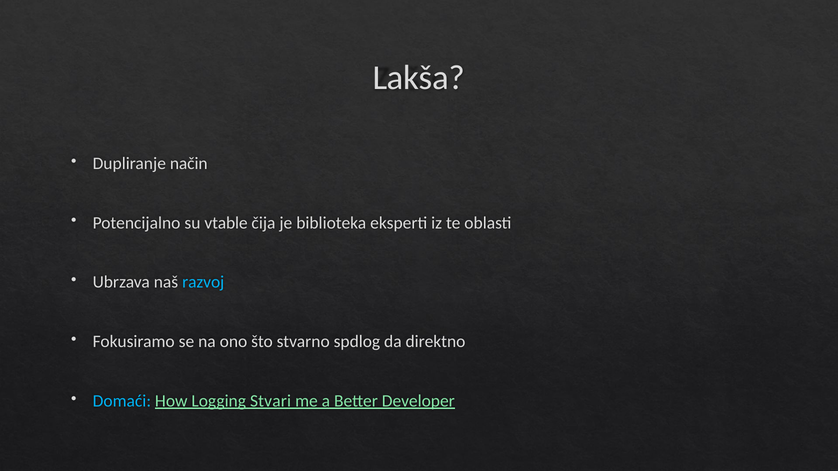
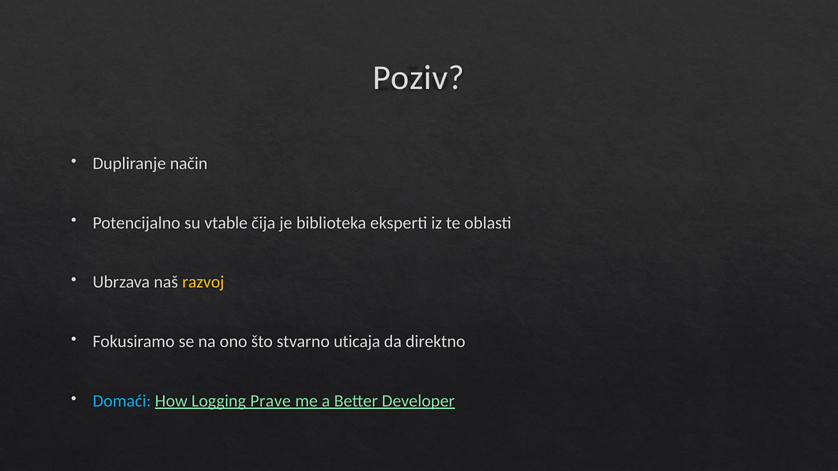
Lakša: Lakša -> Poziv (418, 78)
razvoj colour: light blue -> yellow (203, 282)
spdlog: spdlog -> uticaja (357, 342)
Stvari: Stvari -> Prave (271, 401)
